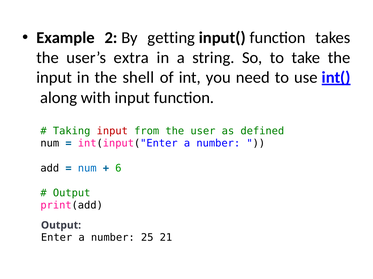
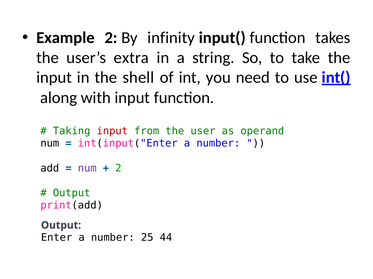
getting: getting -> infinity (171, 38)
defined: defined -> operand (262, 131)
num colour: blue -> purple (87, 169)
6: 6 -> 2 (118, 169)
21: 21 -> 44 (166, 238)
